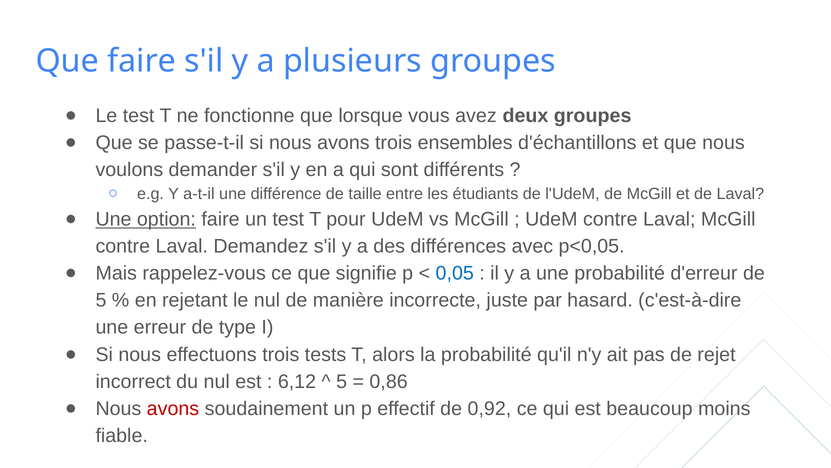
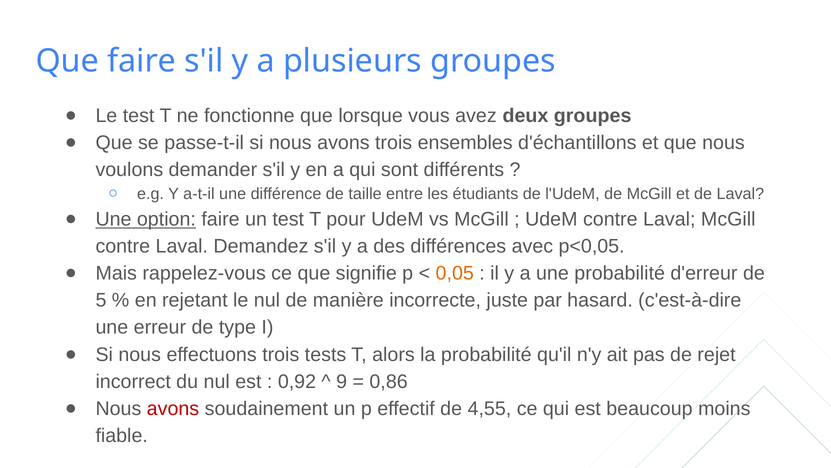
0,05 colour: blue -> orange (455, 273)
6,12: 6,12 -> 0,92 (297, 381)
5: 5 -> 9 (342, 381)
0,92: 0,92 -> 4,55 (489, 408)
